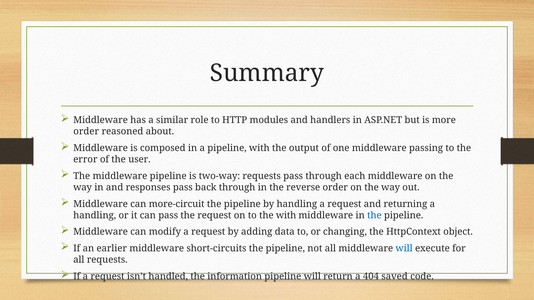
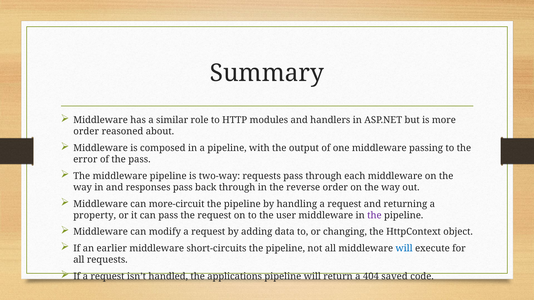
the user: user -> pass (139, 160)
handling: handling -> property (95, 216)
the with: with -> user (286, 216)
the colour: blue -> purple (374, 216)
information: information -> applications (235, 277)
